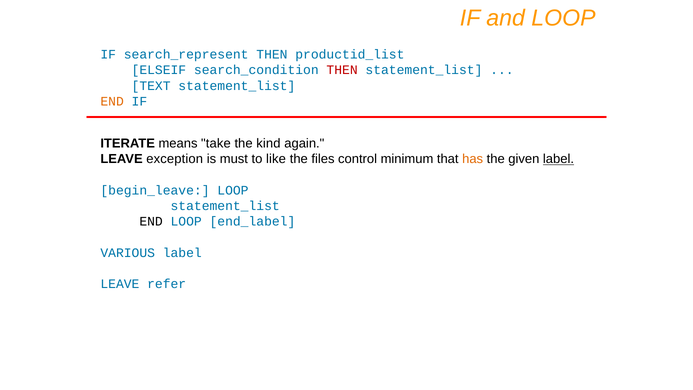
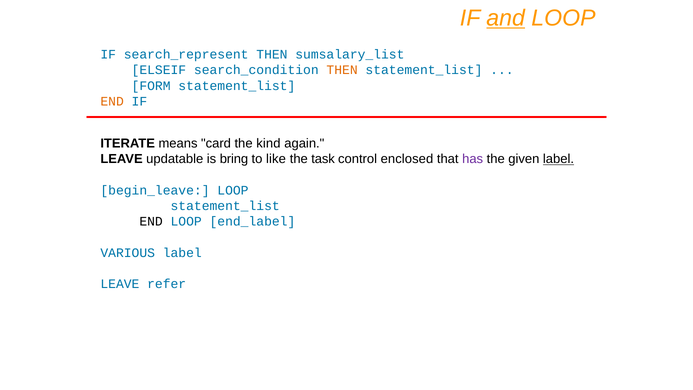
and underline: none -> present (506, 18)
productid_list: productid_list -> sumsalary_list (350, 55)
THEN colour: red -> orange (342, 70)
TEXT: TEXT -> FORM (151, 86)
take: take -> card (216, 143)
exception: exception -> updatable (175, 159)
must: must -> bring (234, 159)
files: files -> task (323, 159)
minimum: minimum -> enclosed (407, 159)
has colour: orange -> purple (473, 159)
